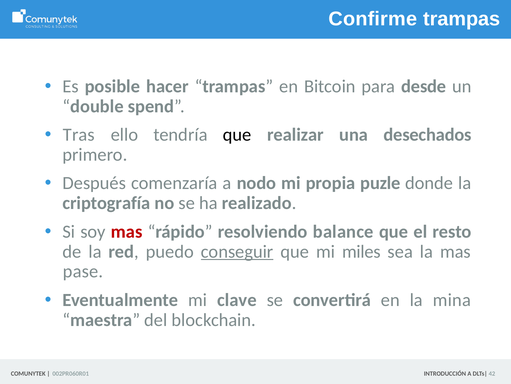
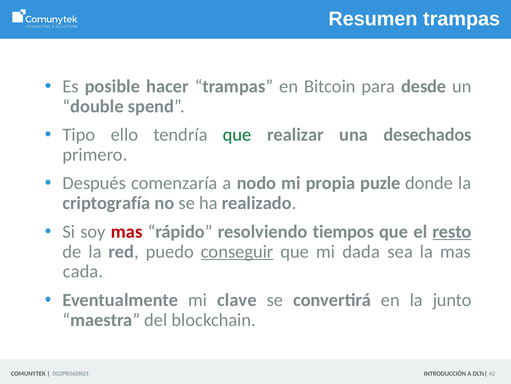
Confirme: Confirme -> Resumen (373, 19)
Tras: Tras -> Tipo (79, 134)
que colour: black -> green (237, 134)
balance: balance -> tiempos (343, 231)
resto underline: none -> present (452, 231)
miles: miles -> dada (361, 251)
pase: pase -> cada (83, 271)
mina: mina -> junto (452, 299)
